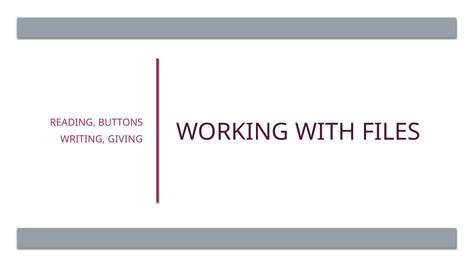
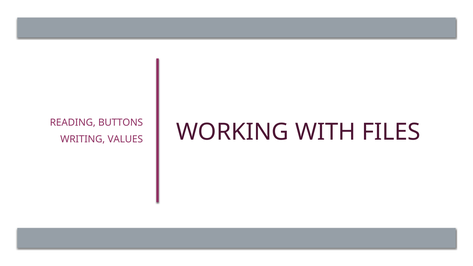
GIVING: GIVING -> VALUES (125, 139)
